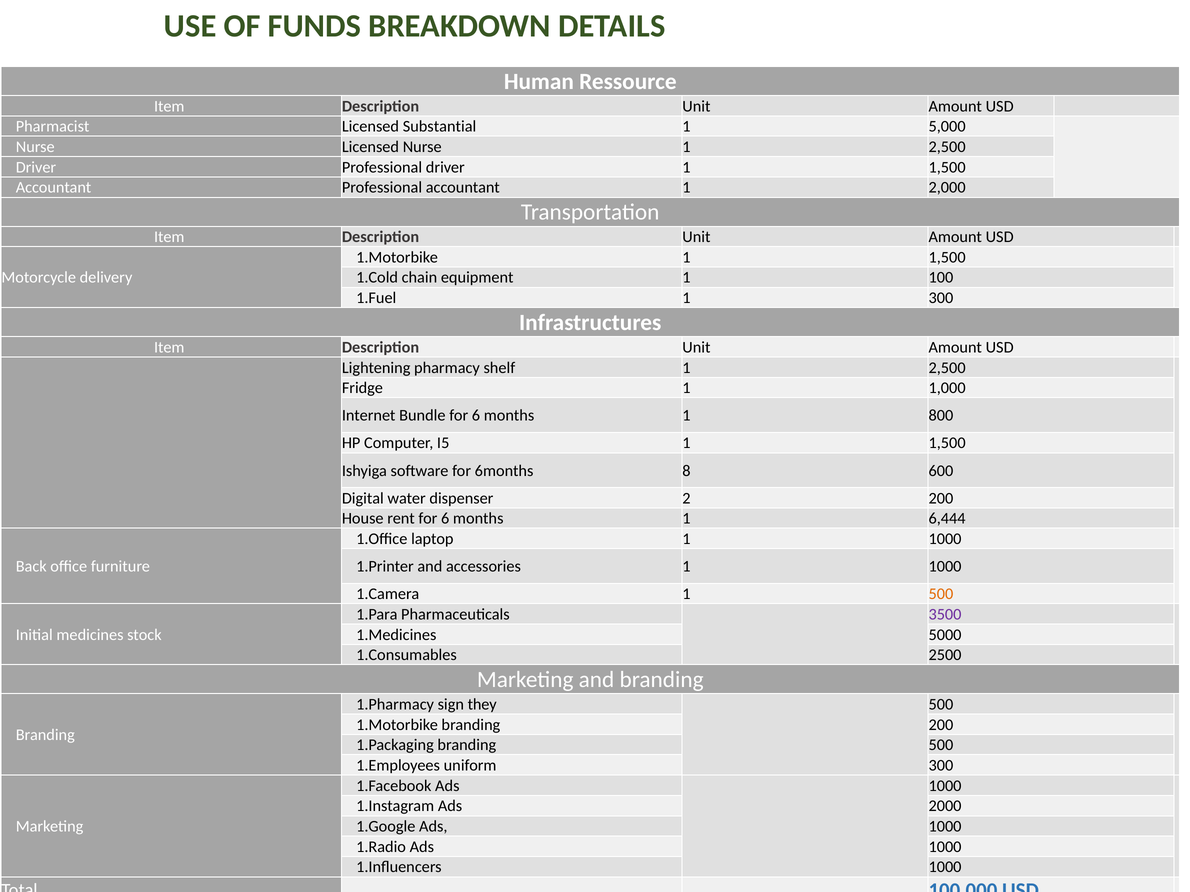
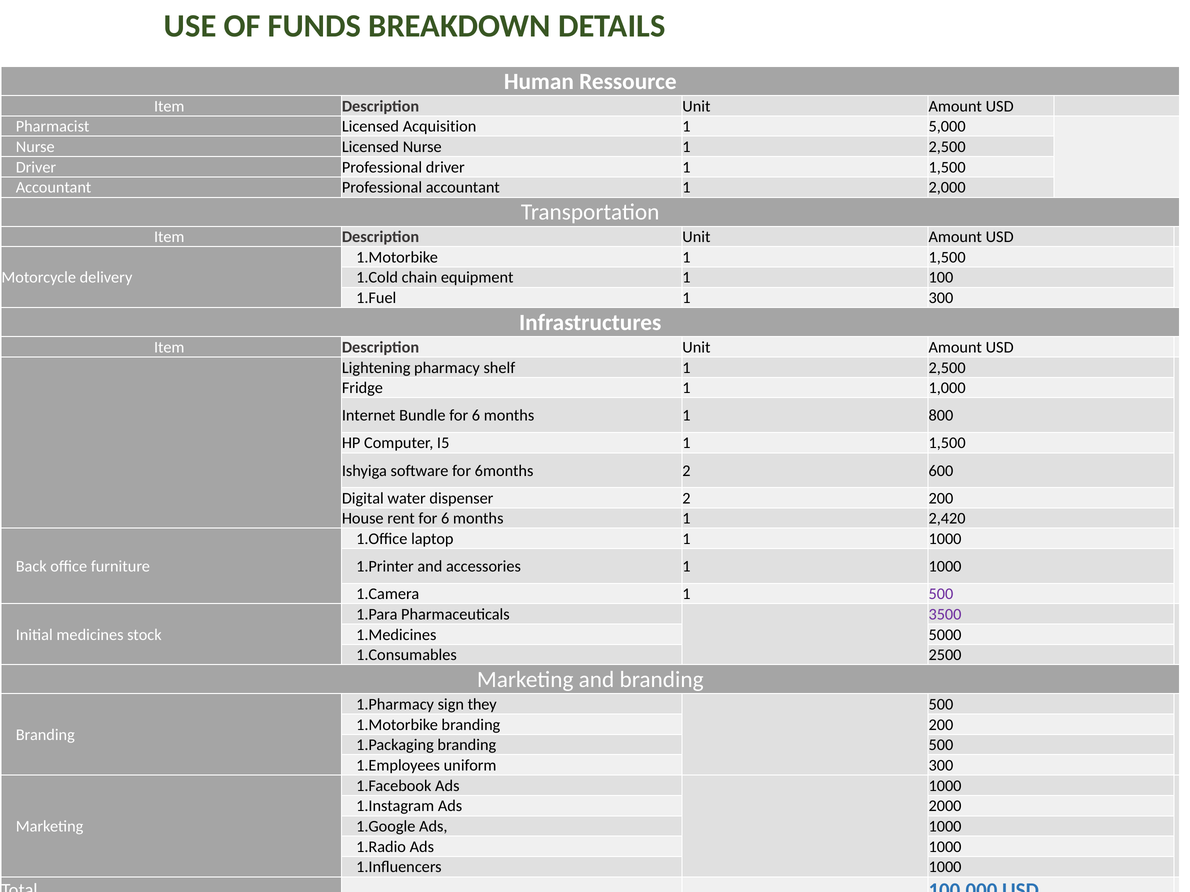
Substantial: Substantial -> Acquisition (440, 127)
6months 8: 8 -> 2 (686, 471)
6,444: 6,444 -> 2,420 (947, 519)
500 colour: orange -> purple (941, 594)
